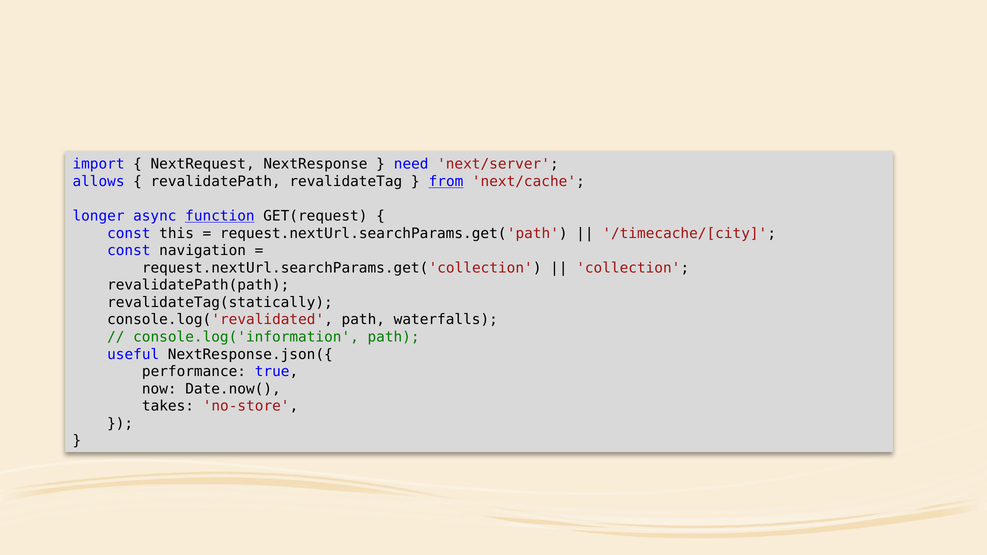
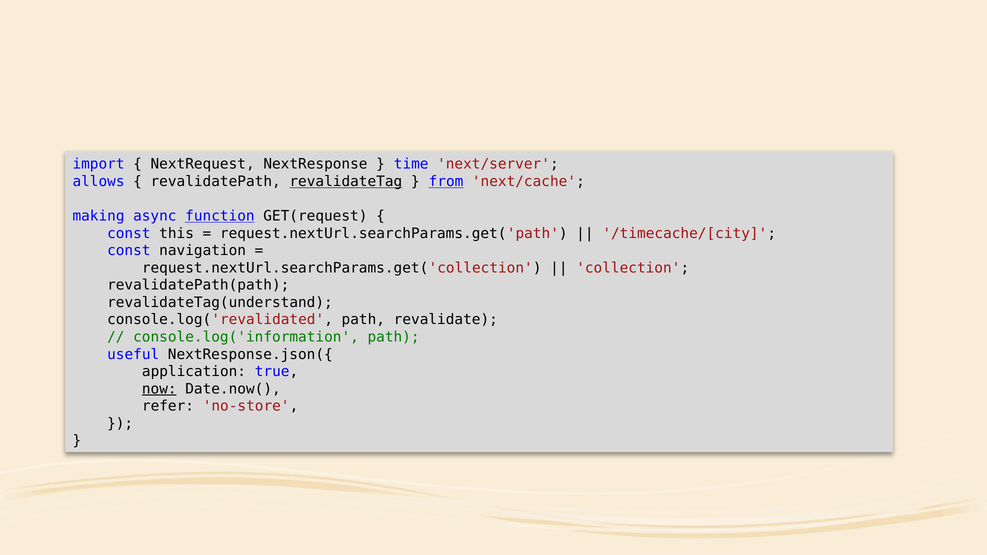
need: need -> time (411, 164)
revalidateTag underline: none -> present (346, 182)
longer: longer -> making (99, 216)
revalidateTag(statically: revalidateTag(statically -> revalidateTag(understand (220, 303)
waterfalls: waterfalls -> revalidate (446, 320)
performance: performance -> application (194, 372)
now underline: none -> present (159, 389)
takes: takes -> refer (168, 406)
